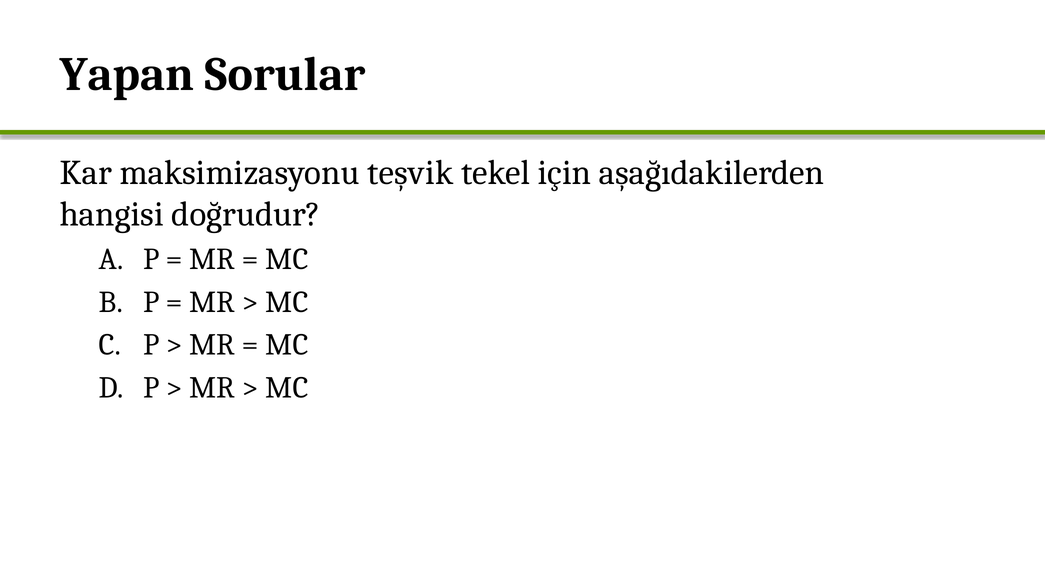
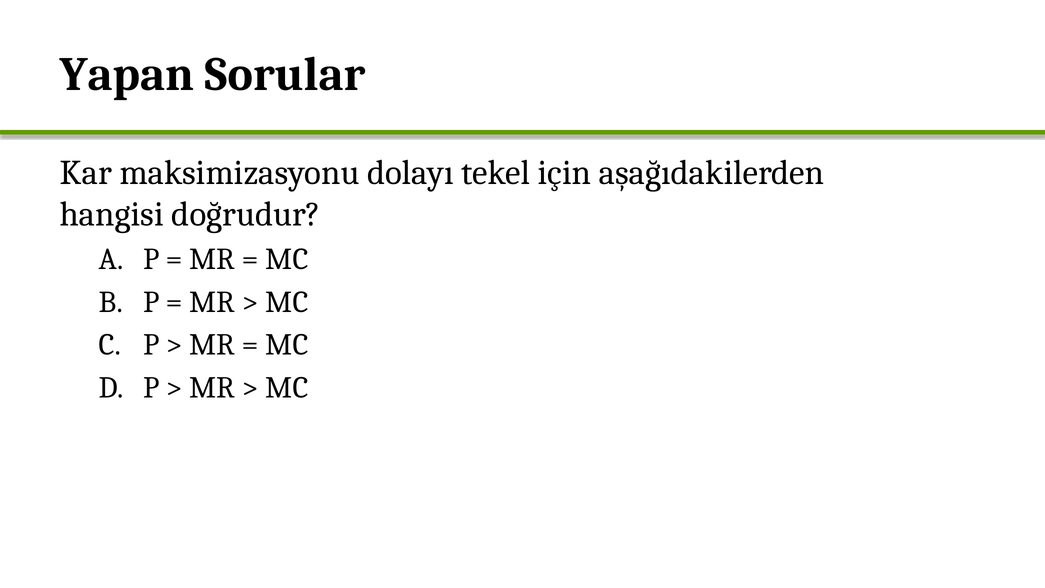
teşvik: teşvik -> dolayı (410, 172)
